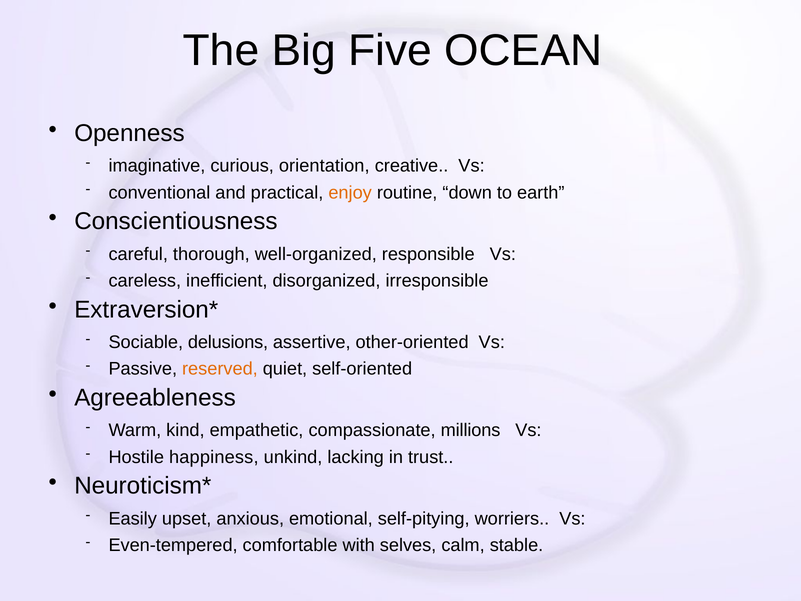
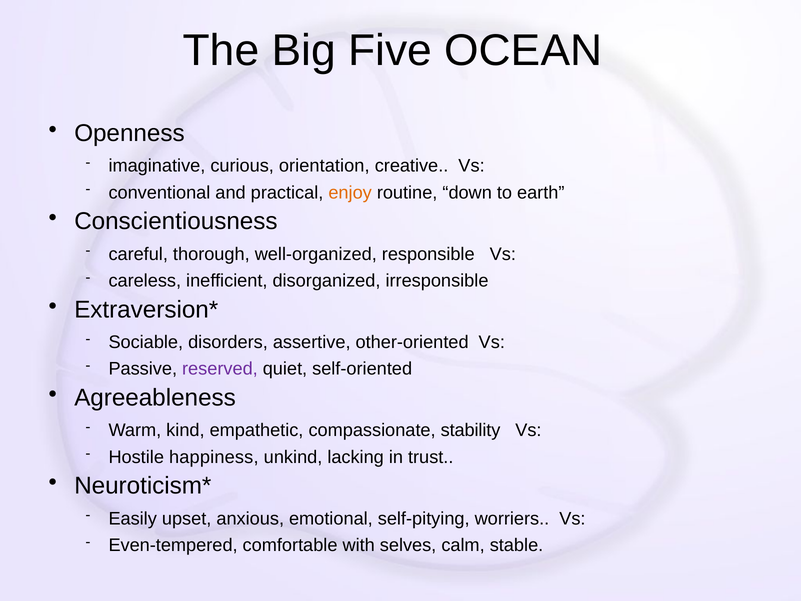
delusions: delusions -> disorders (228, 342)
reserved colour: orange -> purple (220, 369)
millions: millions -> stability (471, 430)
